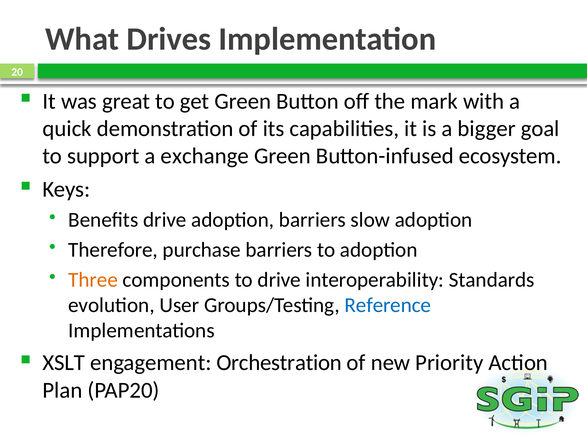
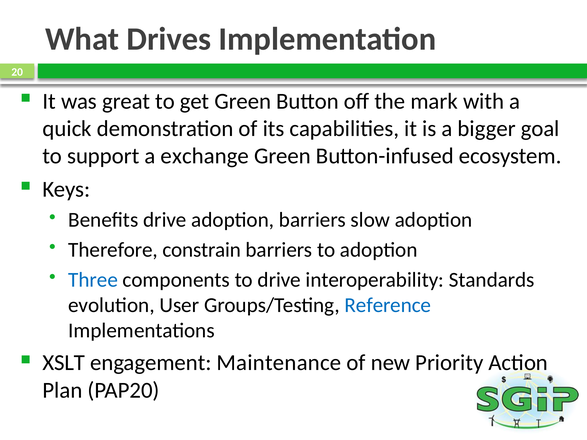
purchase: purchase -> constrain (202, 250)
Three colour: orange -> blue (93, 280)
Orchestration: Orchestration -> Maintenance (279, 363)
